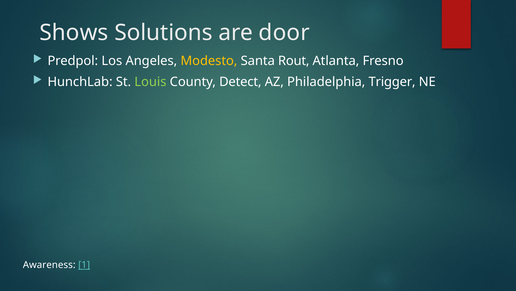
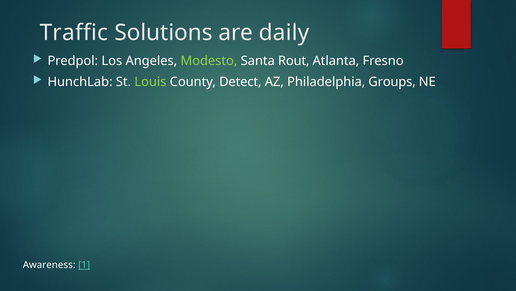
Shows: Shows -> Traffic (74, 33)
door: door -> daily (284, 33)
Modesto colour: yellow -> light green (209, 61)
Trigger: Trigger -> Groups (392, 82)
